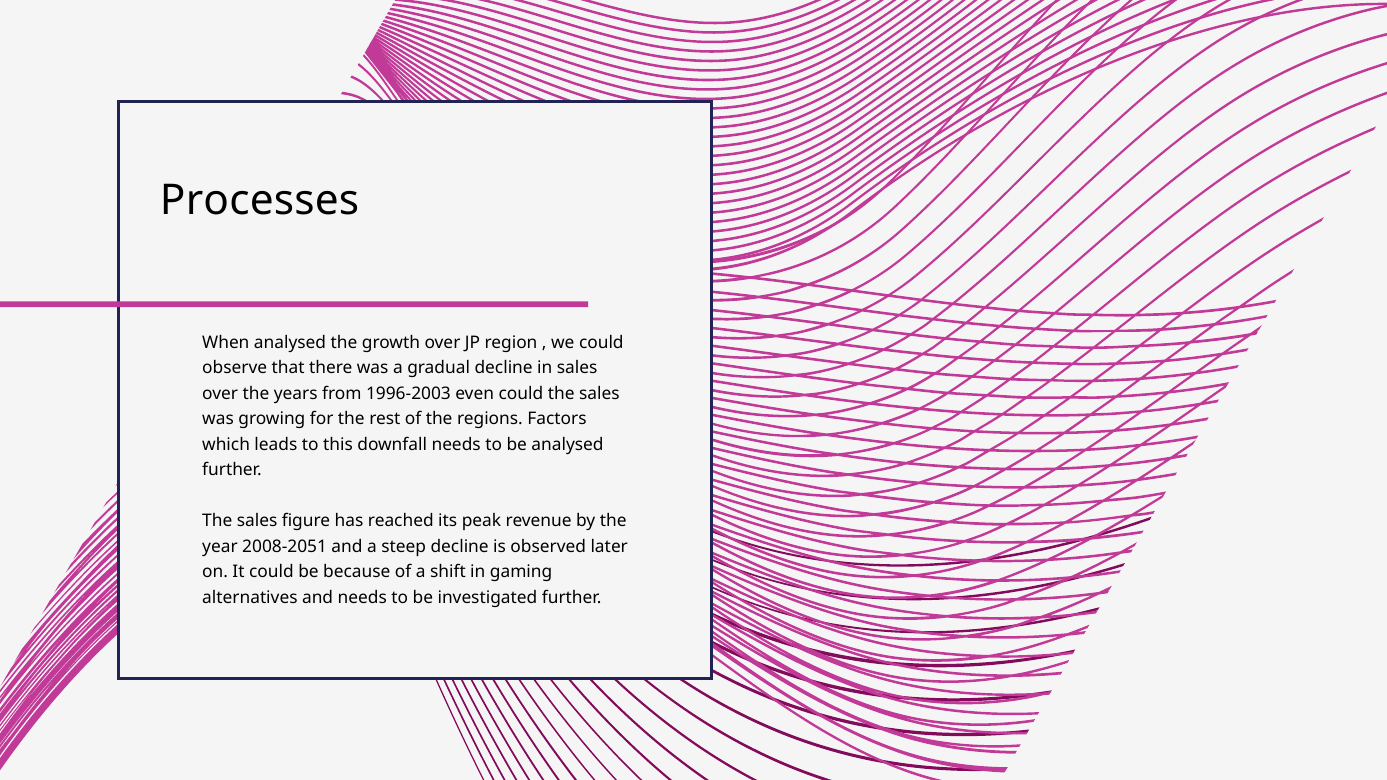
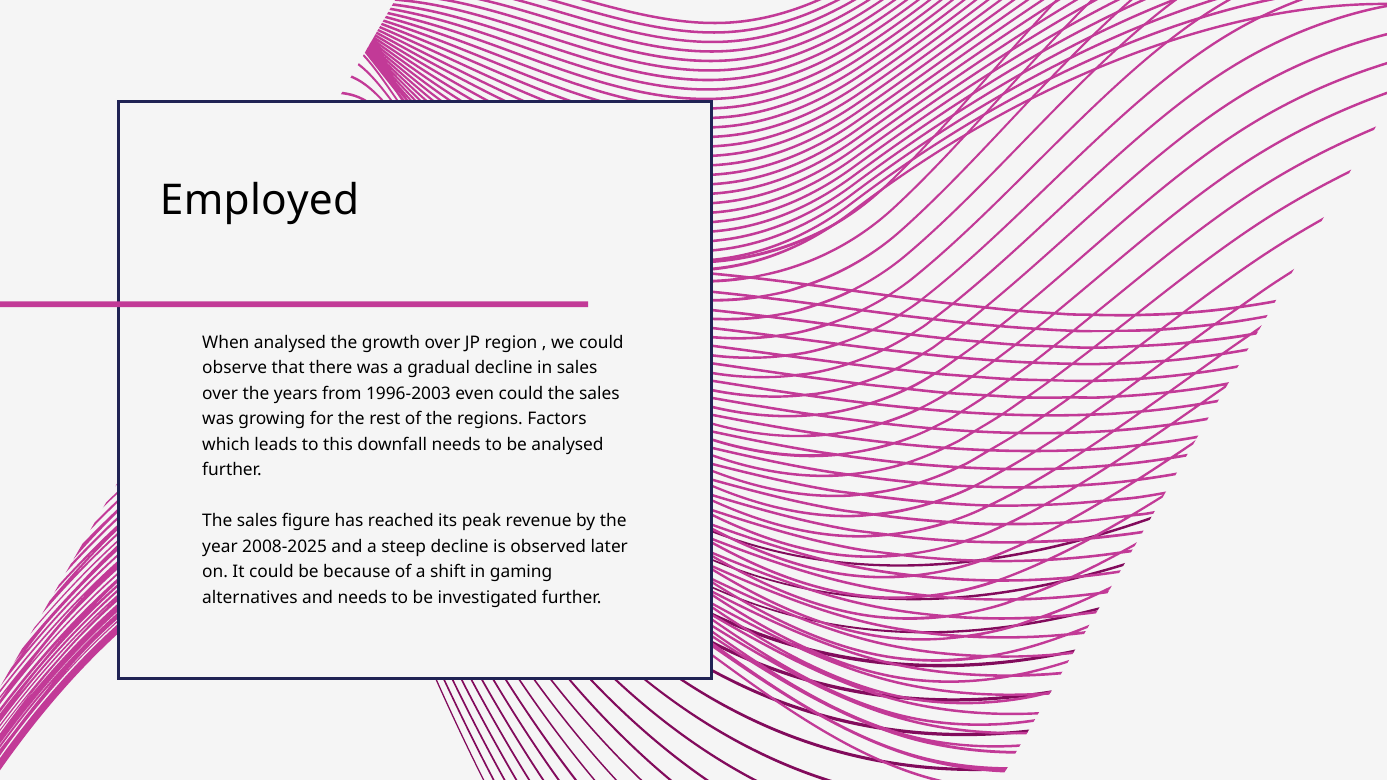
Processes: Processes -> Employed (260, 200)
2008-2051: 2008-2051 -> 2008-2025 (285, 547)
